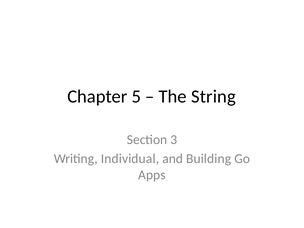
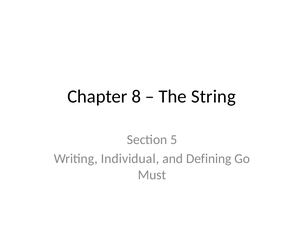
5: 5 -> 8 (136, 97)
3: 3 -> 5 (174, 140)
Building: Building -> Defining (209, 159)
Apps: Apps -> Must (152, 175)
